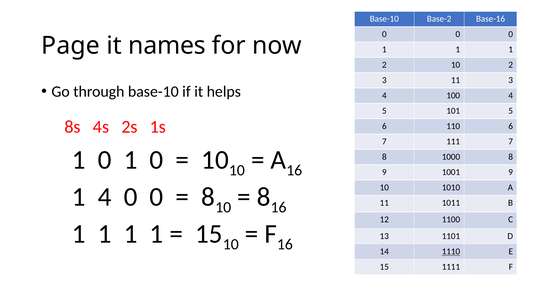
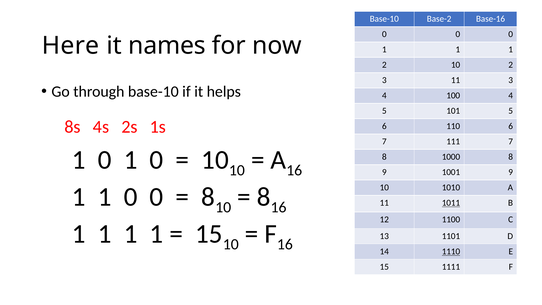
Page: Page -> Here (71, 46)
4: 4 -> 1 (105, 197)
1011 underline: none -> present (451, 203)
